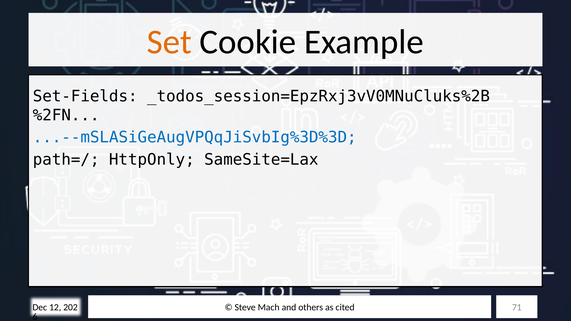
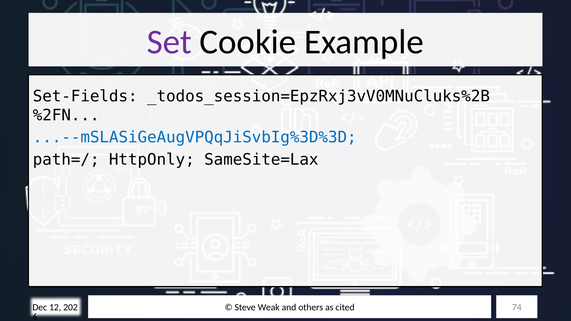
Set colour: orange -> purple (169, 42)
Mach: Mach -> Weak (269, 307)
71: 71 -> 74 (517, 307)
